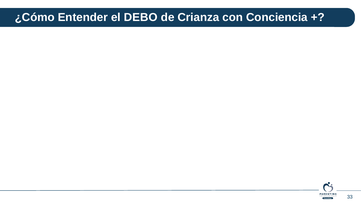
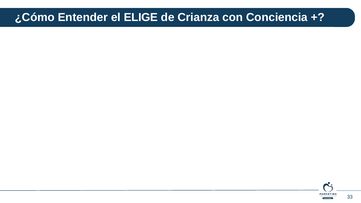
DEBO: DEBO -> ELIGE (141, 17)
